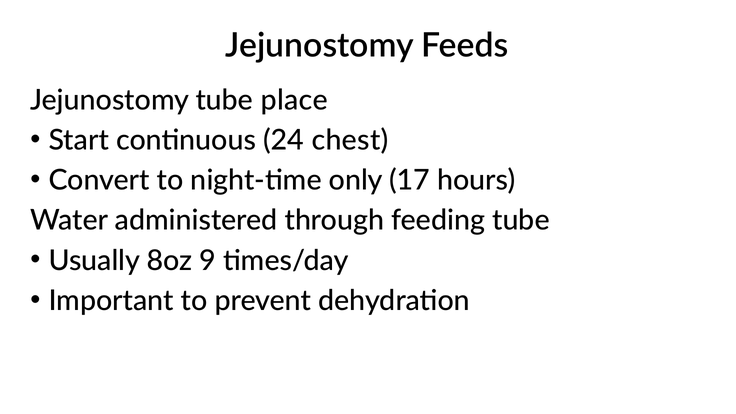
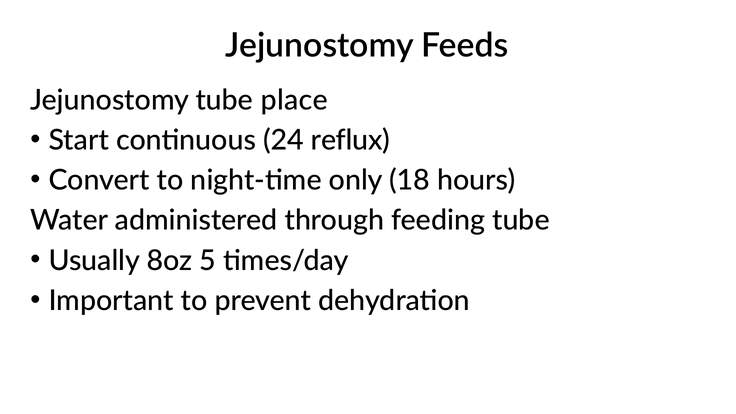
chest: chest -> reflux (350, 140)
17: 17 -> 18 (410, 180)
9: 9 -> 5 (208, 261)
